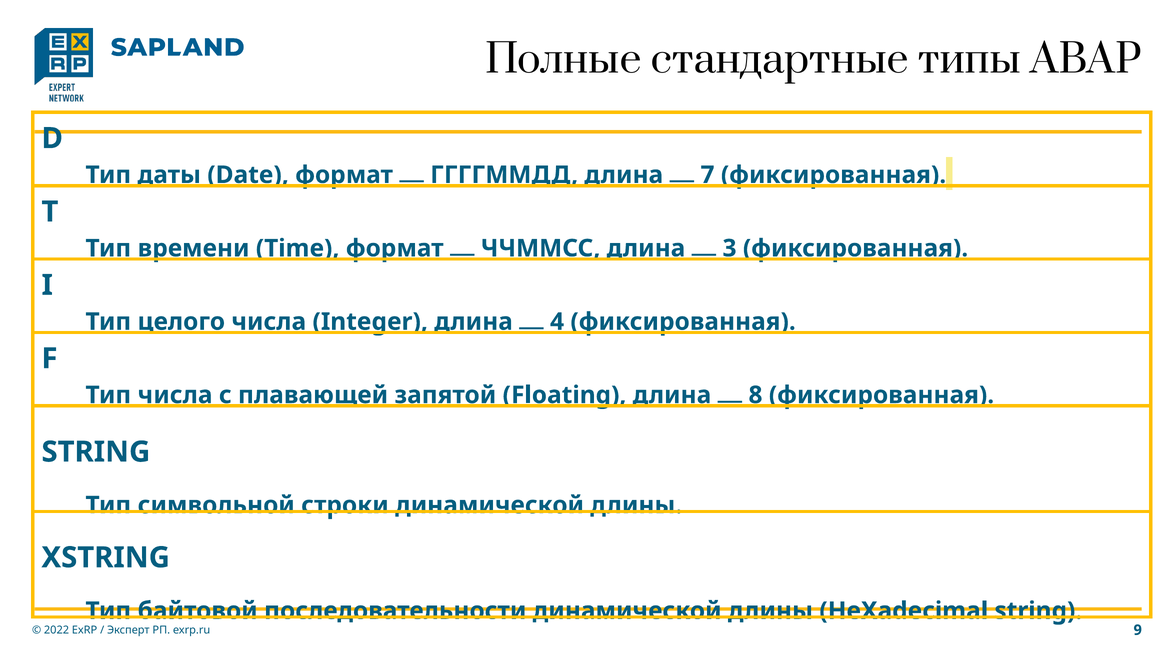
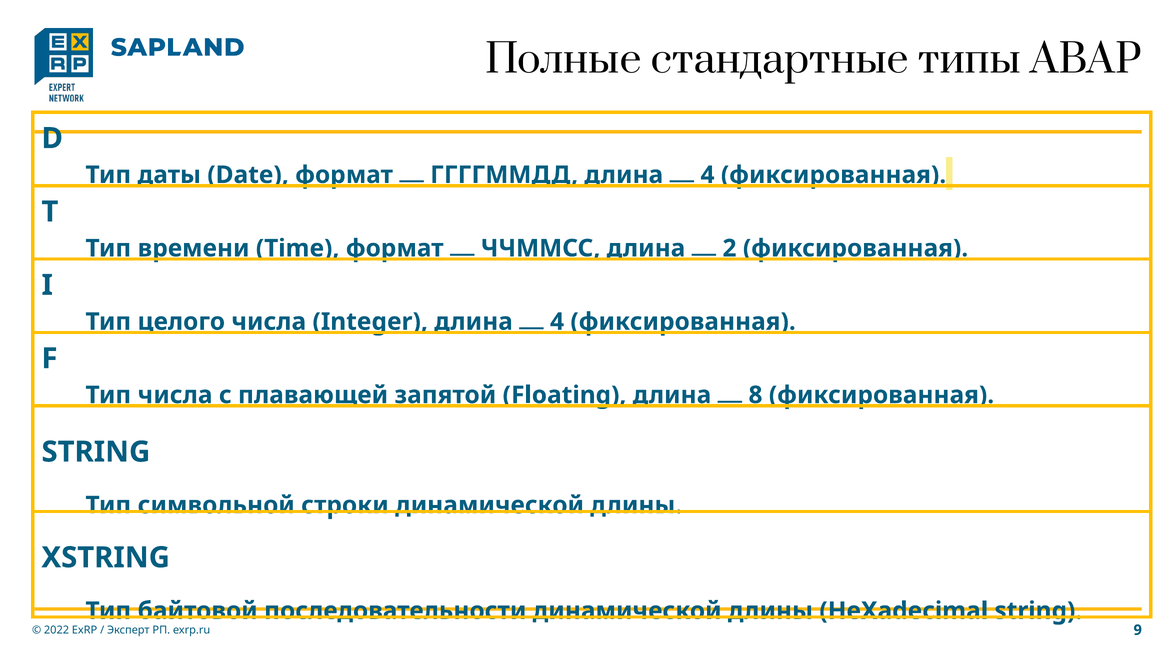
ГГГГММДД длина 7: 7 -> 4 (708, 175)
3: 3 -> 2 (730, 248)
